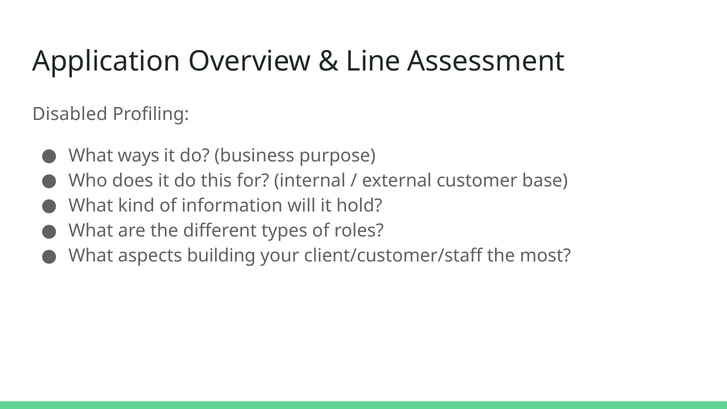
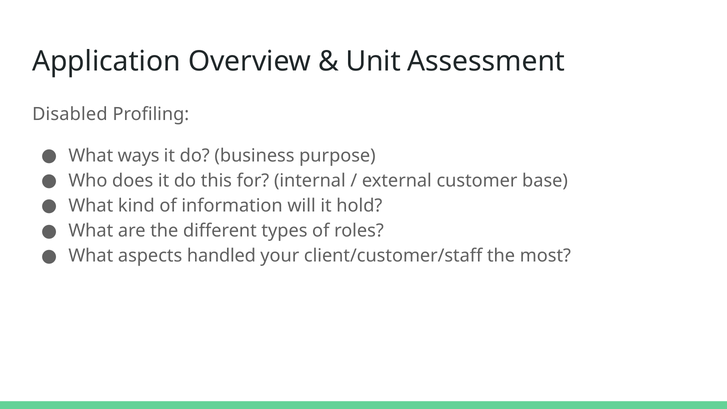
Line: Line -> Unit (373, 62)
building: building -> handled (221, 256)
